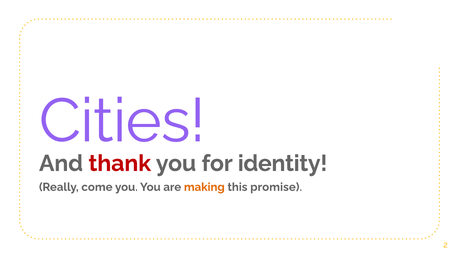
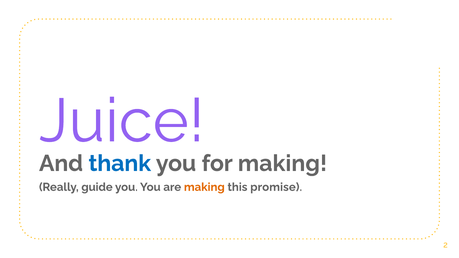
Cities: Cities -> Juice (122, 121)
thank colour: red -> blue (120, 164)
for identity: identity -> making (282, 164)
come: come -> guide (97, 187)
